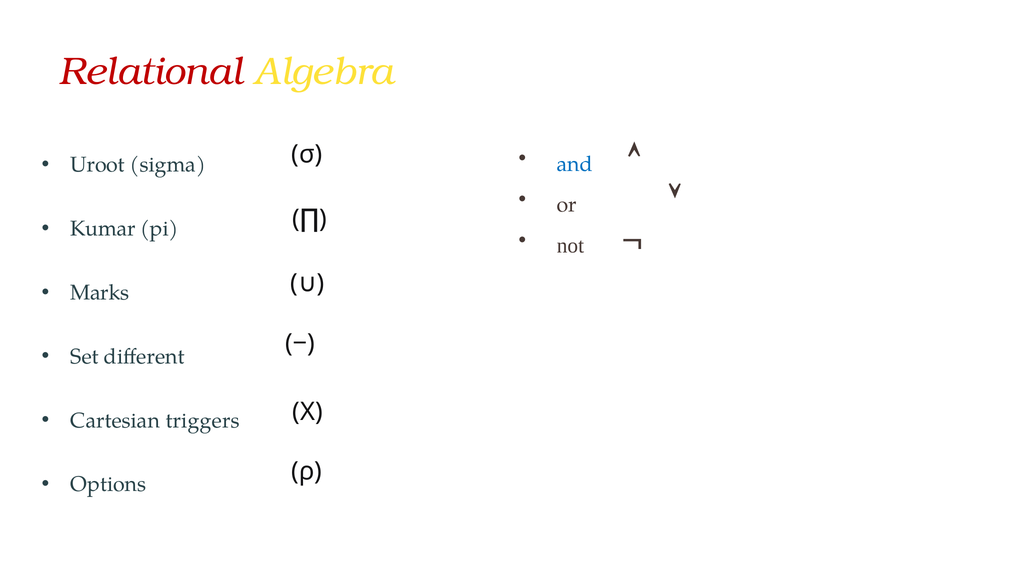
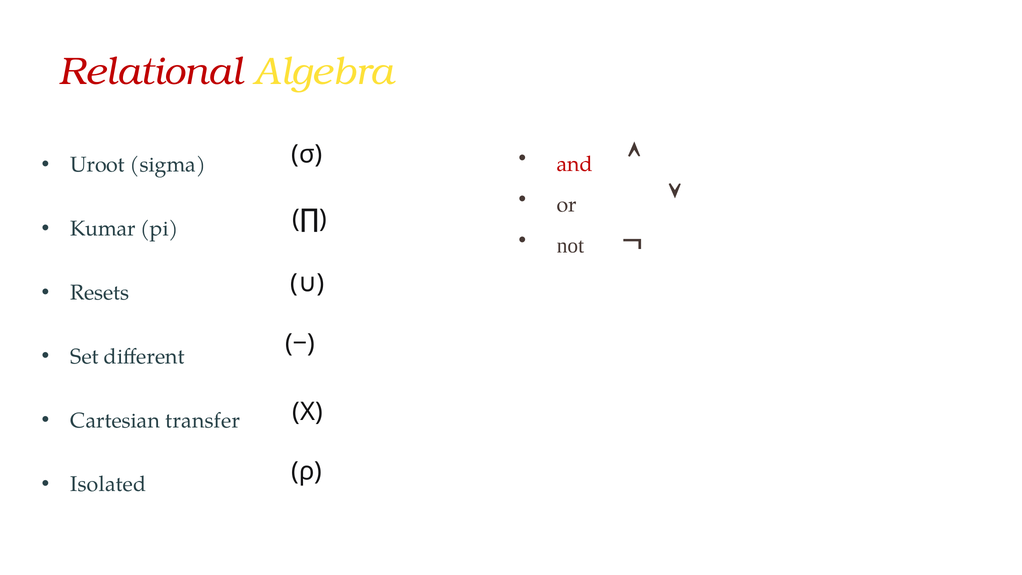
and colour: blue -> red (575, 164)
Marks: Marks -> Resets (100, 293)
triggers: triggers -> transfer (203, 420)
Options: Options -> Isolated (108, 484)
